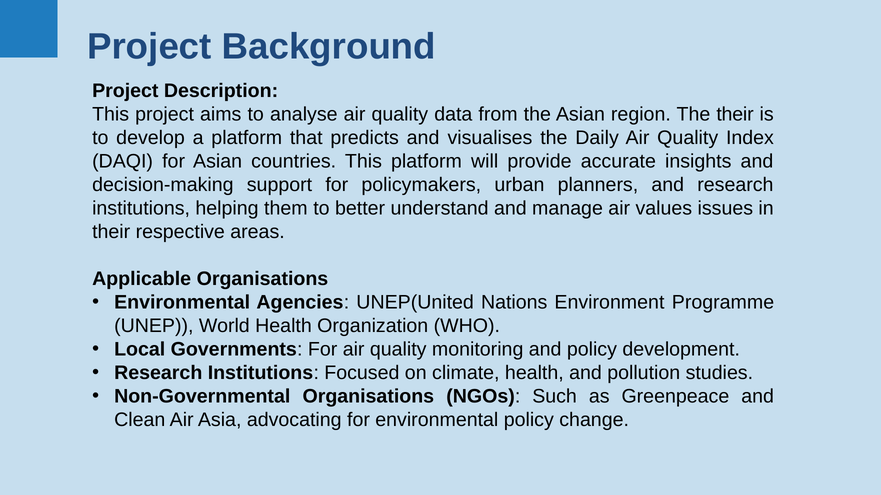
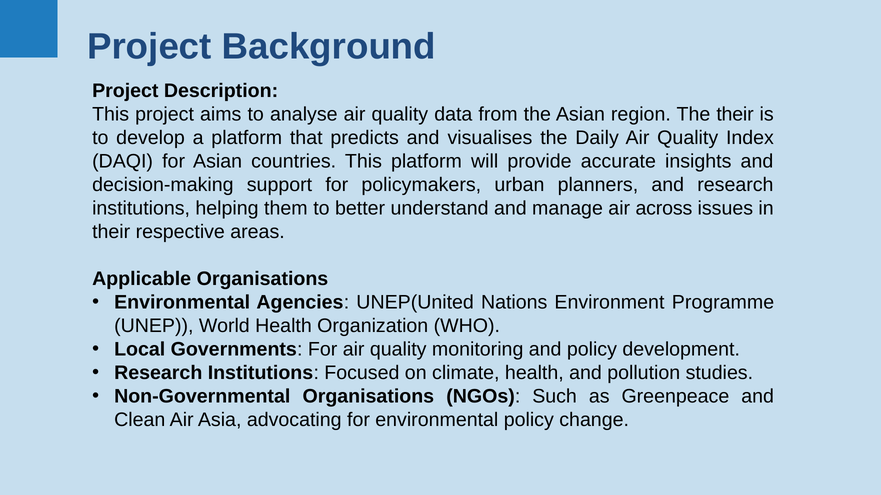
values: values -> across (664, 209)
